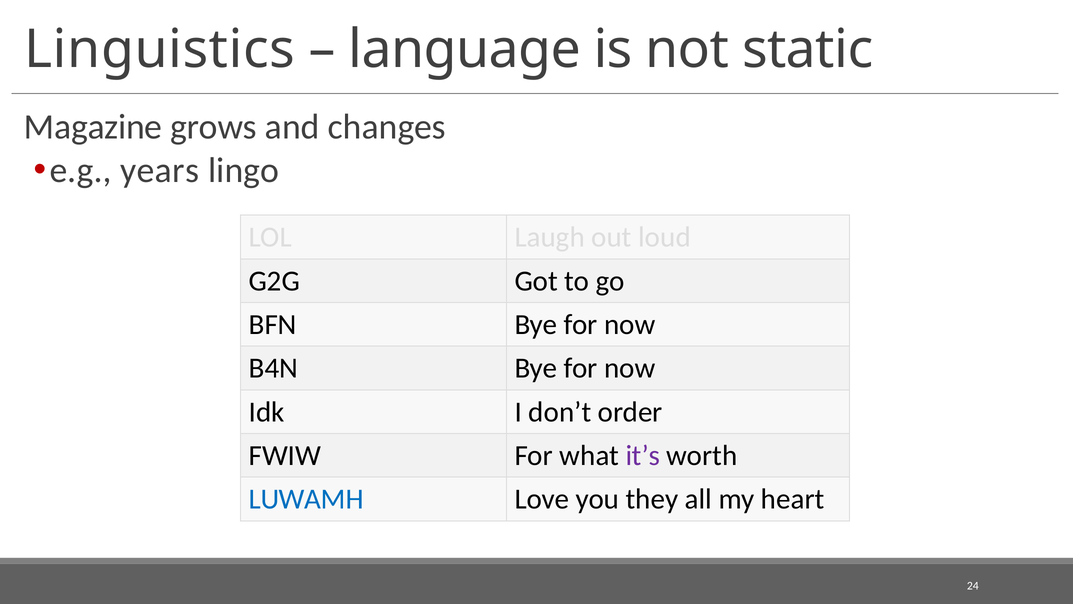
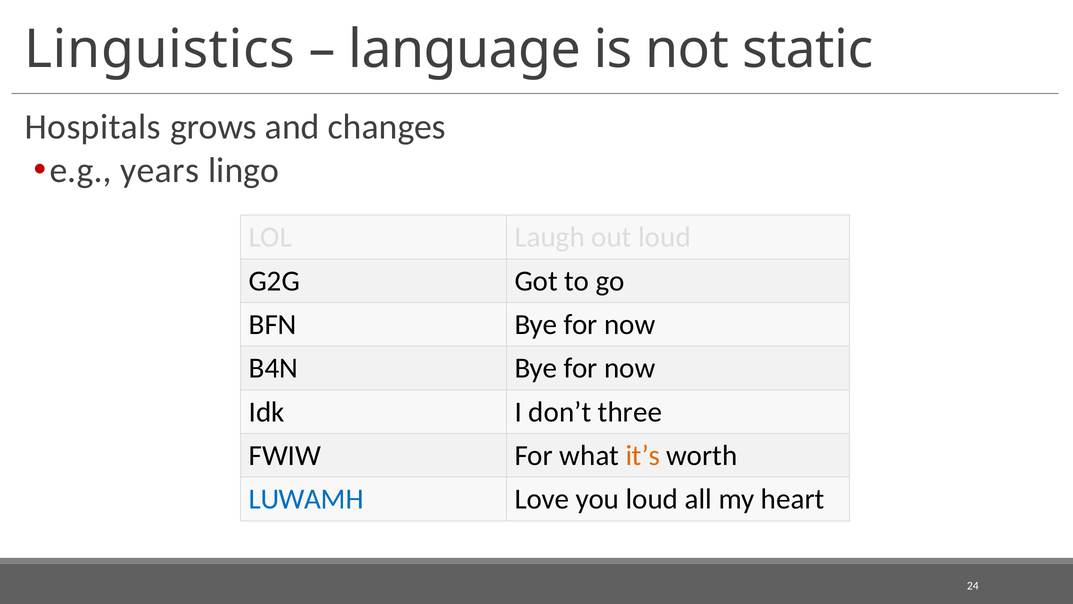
Magazine: Magazine -> Hospitals (93, 127)
order: order -> three (630, 412)
it’s colour: purple -> orange (643, 455)
you they: they -> loud (652, 499)
